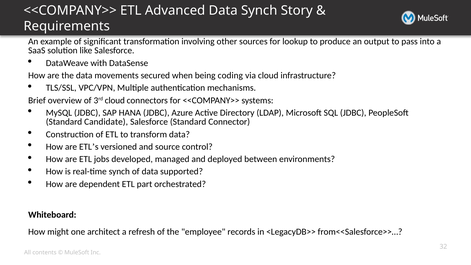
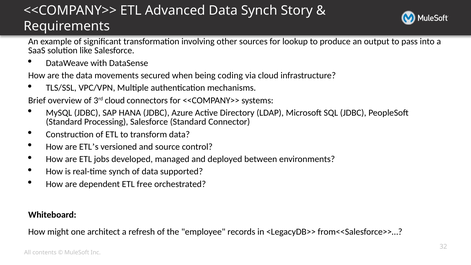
Candidate: Candidate -> Processing (106, 122)
part: part -> free (144, 184)
